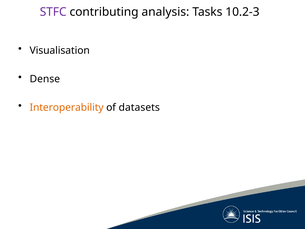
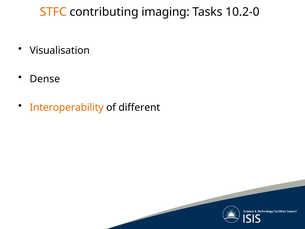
STFC colour: purple -> orange (53, 12)
analysis: analysis -> imaging (166, 12)
10.2-3: 10.2-3 -> 10.2-0 (242, 12)
datasets: datasets -> different (139, 107)
